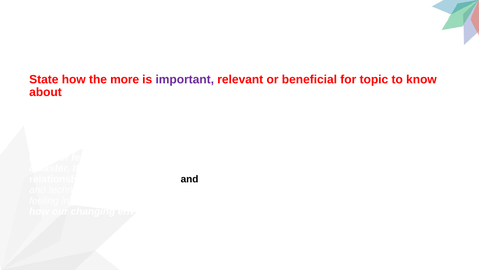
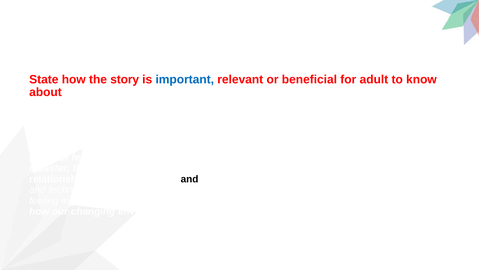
more: more -> story (125, 79)
important colour: purple -> blue (185, 79)
topic: topic -> adult (374, 79)
